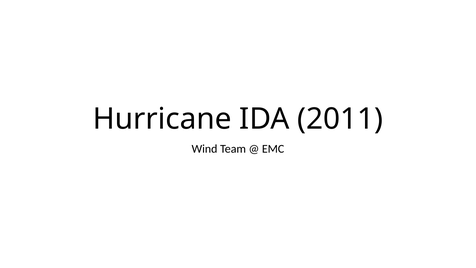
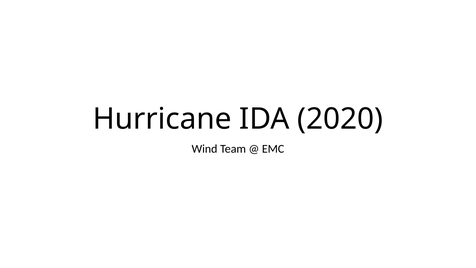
2011: 2011 -> 2020 (340, 119)
